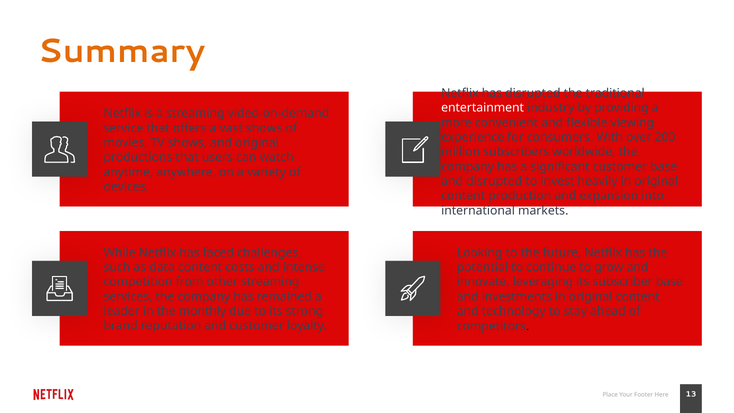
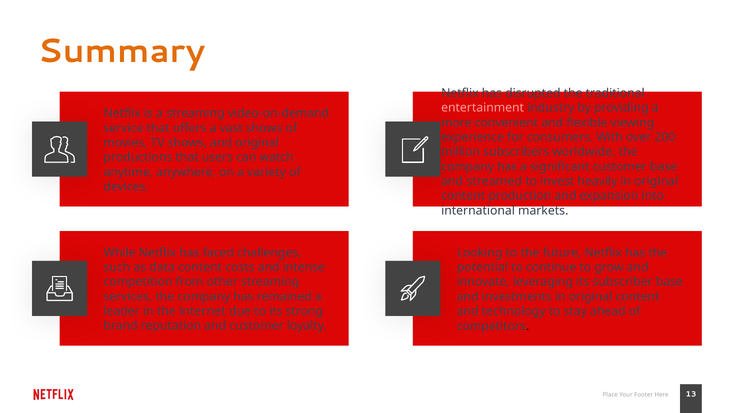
entertainment colour: white -> pink (483, 108)
and disrupted: disrupted -> streamed (494, 181)
monthly: monthly -> internet (202, 311)
